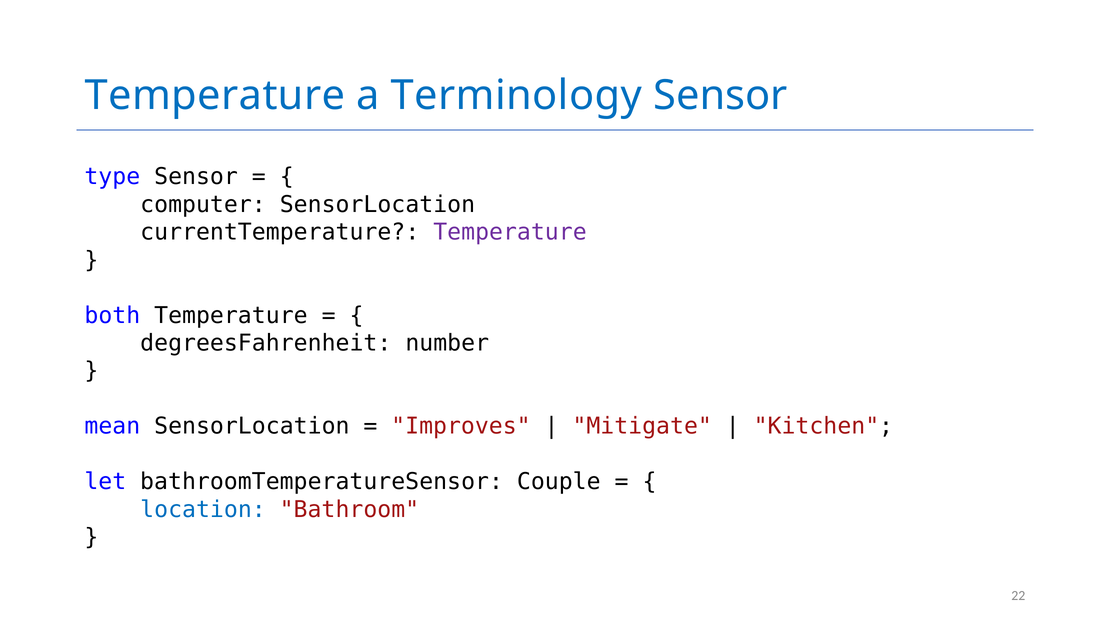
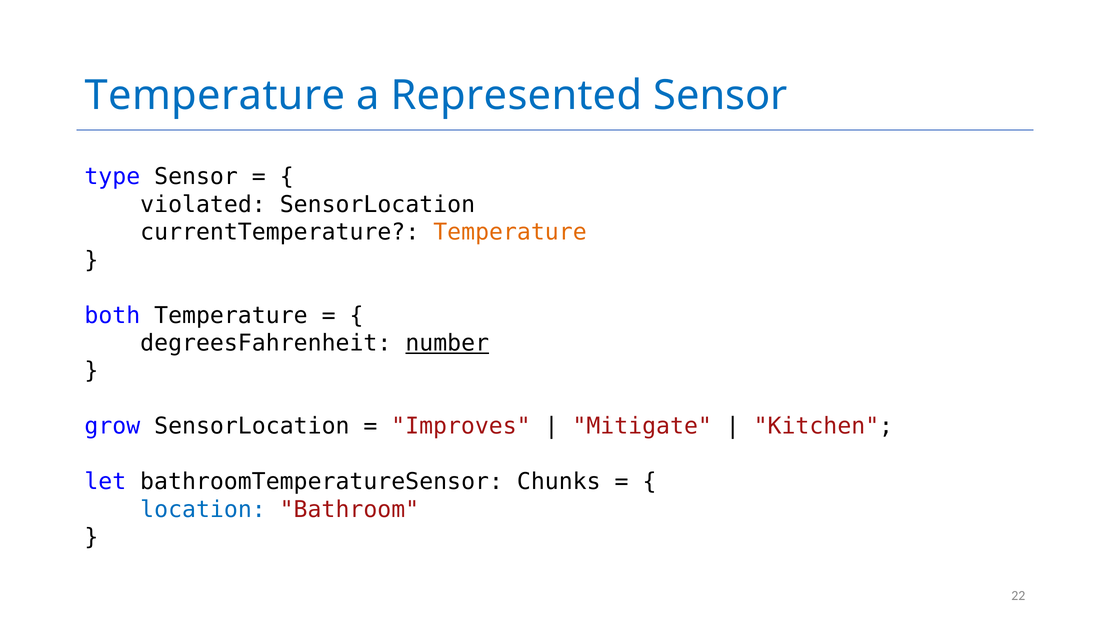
Terminology: Terminology -> Represented (516, 95)
computer: computer -> violated (203, 205)
Temperature colour: purple -> orange (510, 232)
number underline: none -> present (447, 343)
mean: mean -> grow (112, 427)
Couple: Couple -> Chunks (559, 482)
